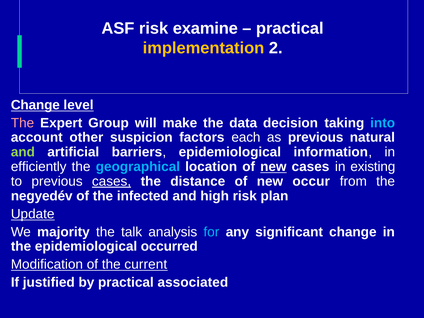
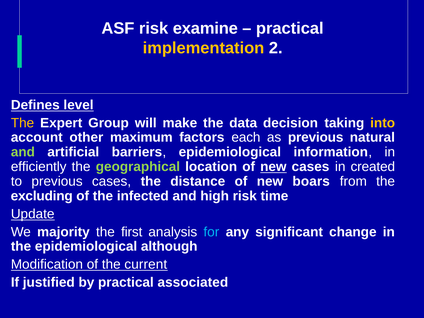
Change: Change -> Defines (35, 105)
The colour: pink -> yellow (22, 123)
into colour: light blue -> yellow (383, 123)
suspicion: suspicion -> maximum (141, 138)
geographical colour: light blue -> light green (138, 167)
existing: existing -> created (373, 167)
cases underline: present -> none (112, 181)
occur: occur -> boars (311, 181)
negyedév: negyedév -> excluding (42, 196)
plan: plan -> time (274, 196)
talk: talk -> first (132, 232)
occurred: occurred -> although (169, 246)
